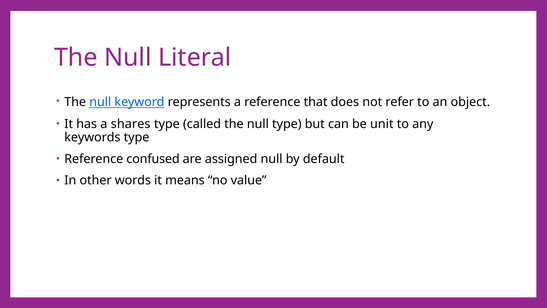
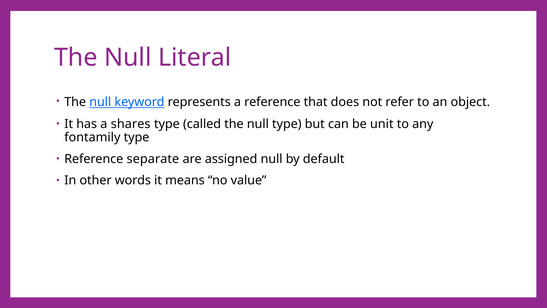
keywords: keywords -> fontamily (92, 137)
confused: confused -> separate (153, 159)
